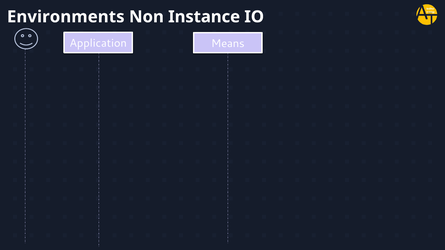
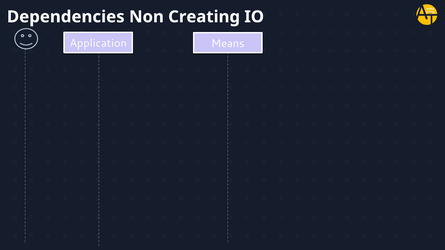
Environments: Environments -> Dependencies (66, 17)
Instance: Instance -> Creating (204, 17)
